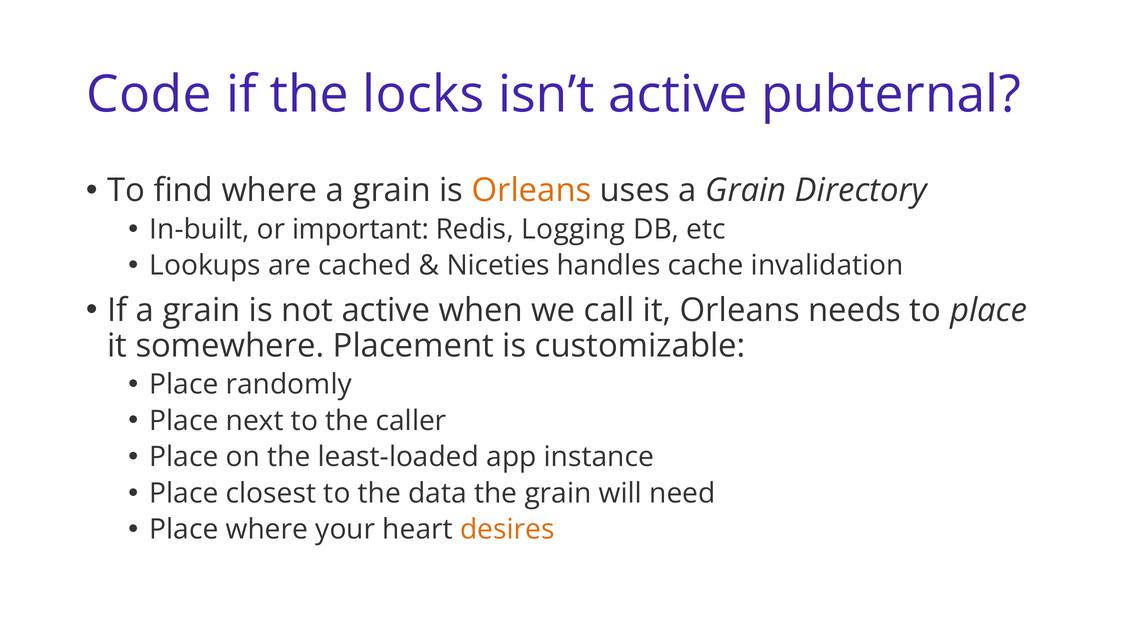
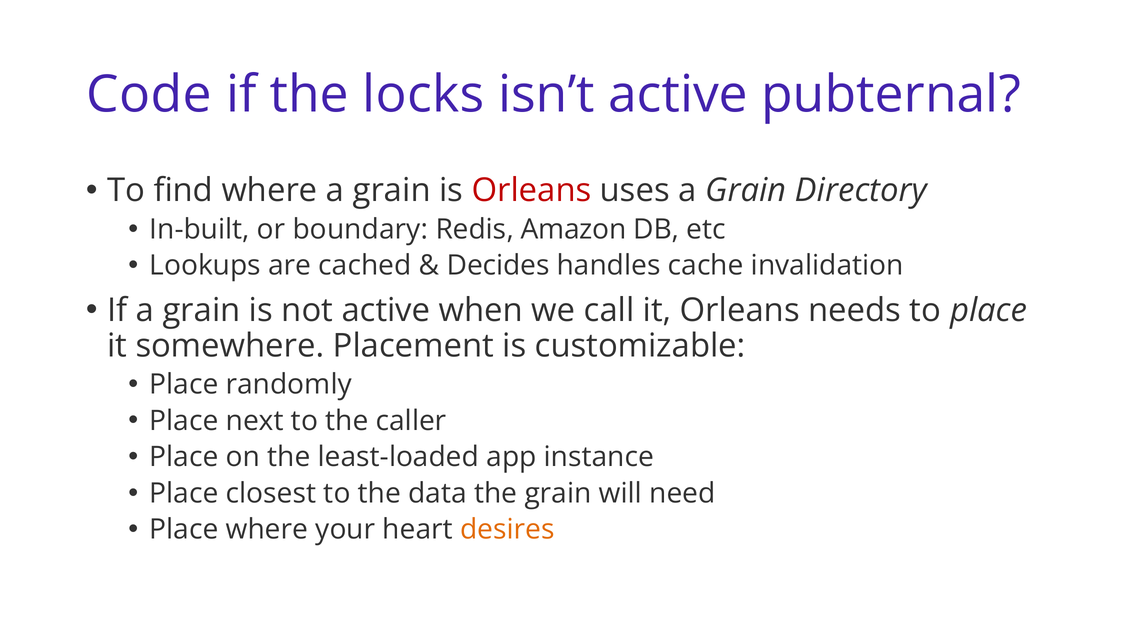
Orleans colour: orange -> red (531, 191)
important: important -> boundary (360, 230)
Logging: Logging -> Amazon (574, 230)
Niceties: Niceties -> Decides (498, 266)
